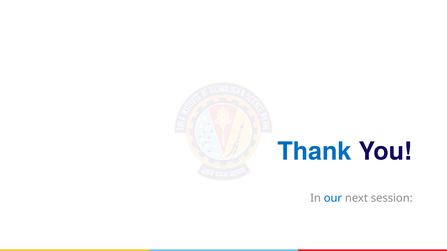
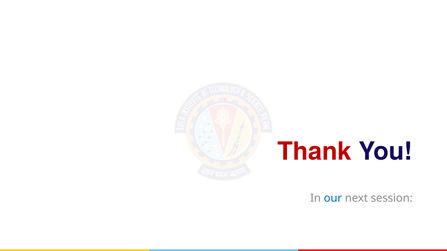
Thank colour: blue -> red (315, 152)
